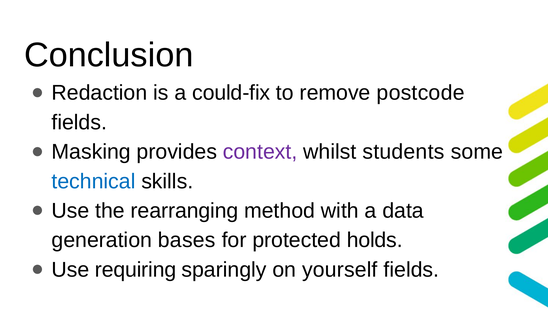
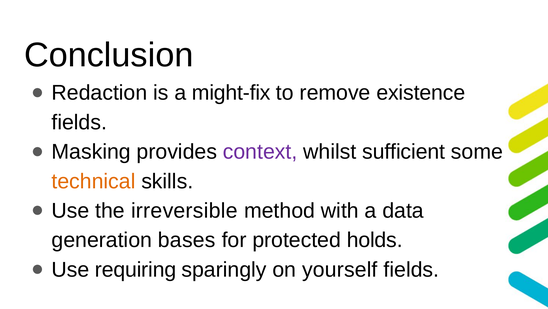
could-fix: could-fix -> might-fix (231, 93)
postcode: postcode -> existence (421, 93)
students: students -> sufficient (404, 151)
technical colour: blue -> orange (94, 181)
rearranging: rearranging -> irreversible (184, 210)
